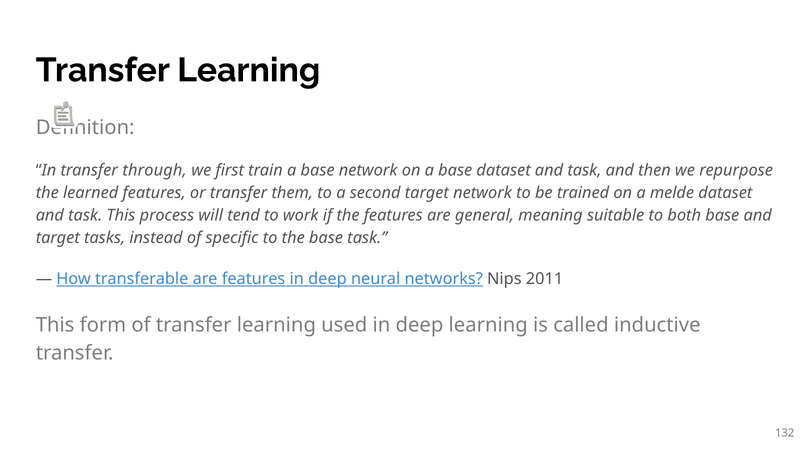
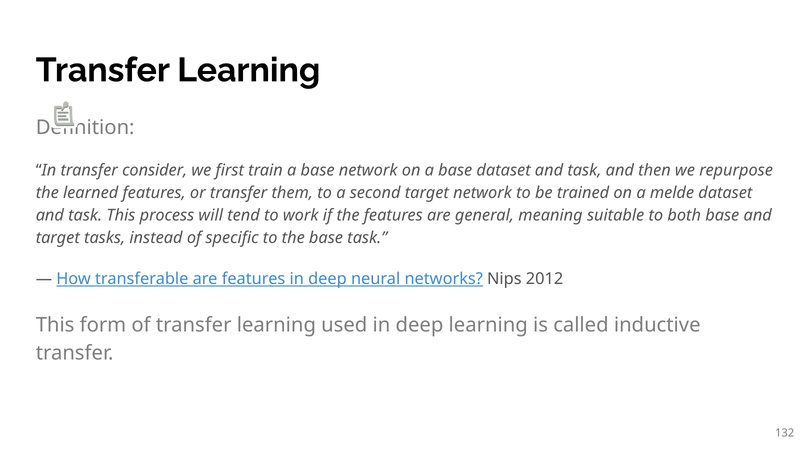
through: through -> consider (155, 170)
2011: 2011 -> 2012 (545, 279)
